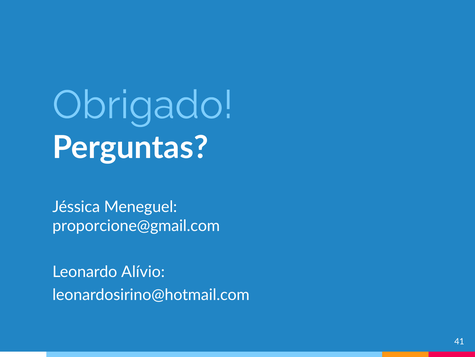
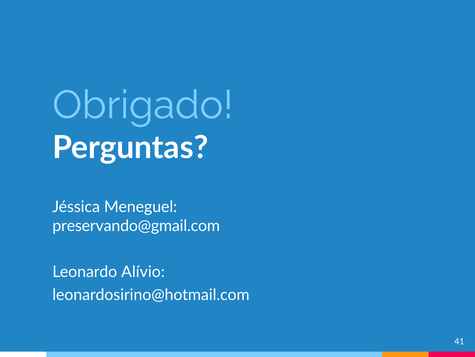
proporcione@gmail.com: proporcione@gmail.com -> preservando@gmail.com (136, 225)
